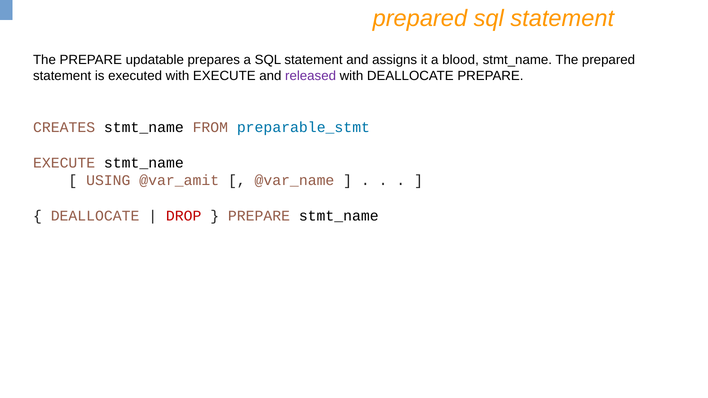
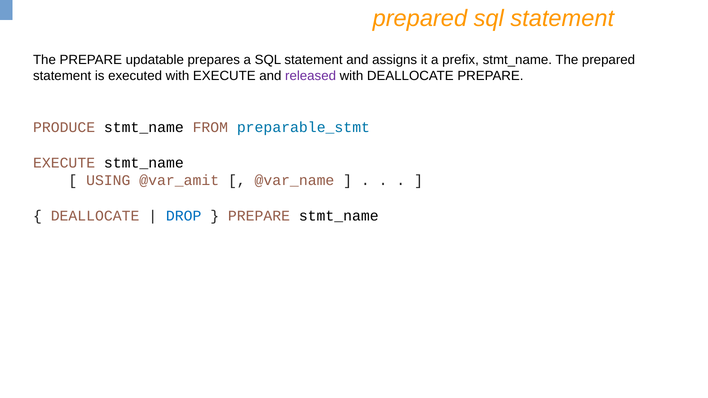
blood: blood -> prefix (461, 60)
CREATES: CREATES -> PRODUCE (64, 127)
DROP colour: red -> blue (184, 216)
